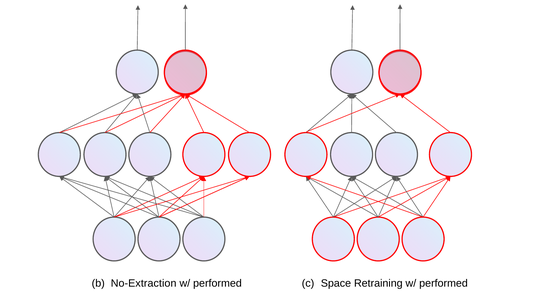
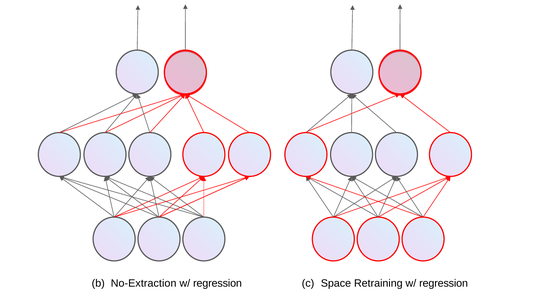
performed: performed -> regression (218, 284)
Retraining w/ performed: performed -> regression (444, 284)
